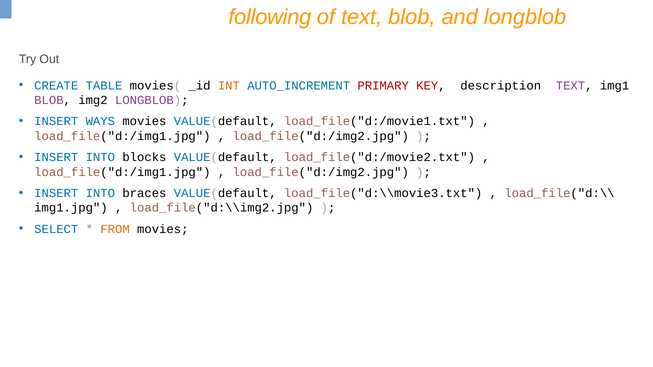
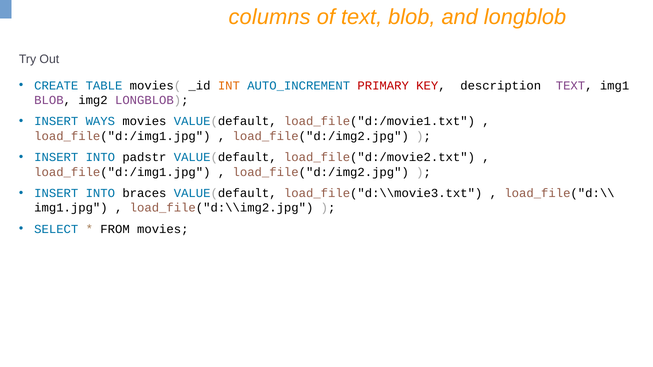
following: following -> columns (270, 17)
blocks: blocks -> padstr (144, 157)
FROM colour: orange -> black (115, 229)
